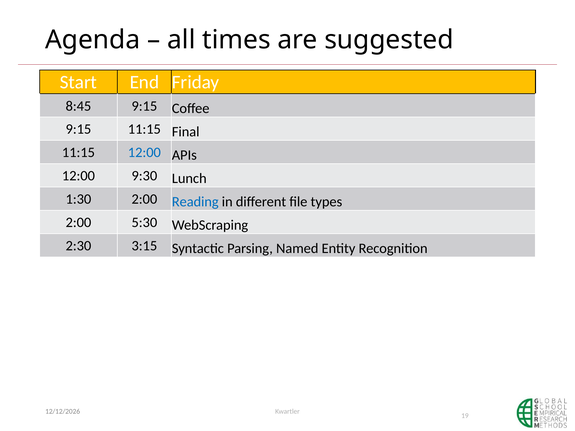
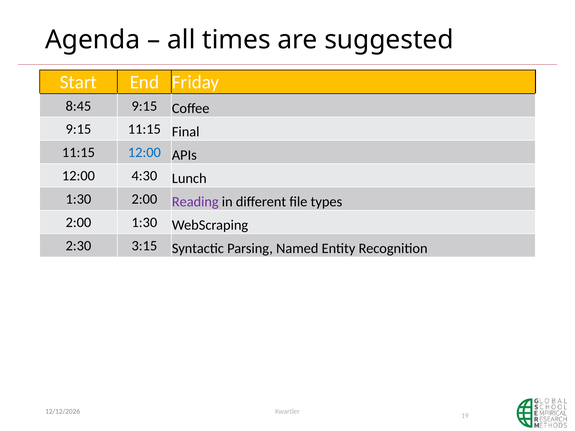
9:30: 9:30 -> 4:30 (144, 176)
Reading colour: blue -> purple (195, 202)
2:00 5:30: 5:30 -> 1:30 (144, 223)
